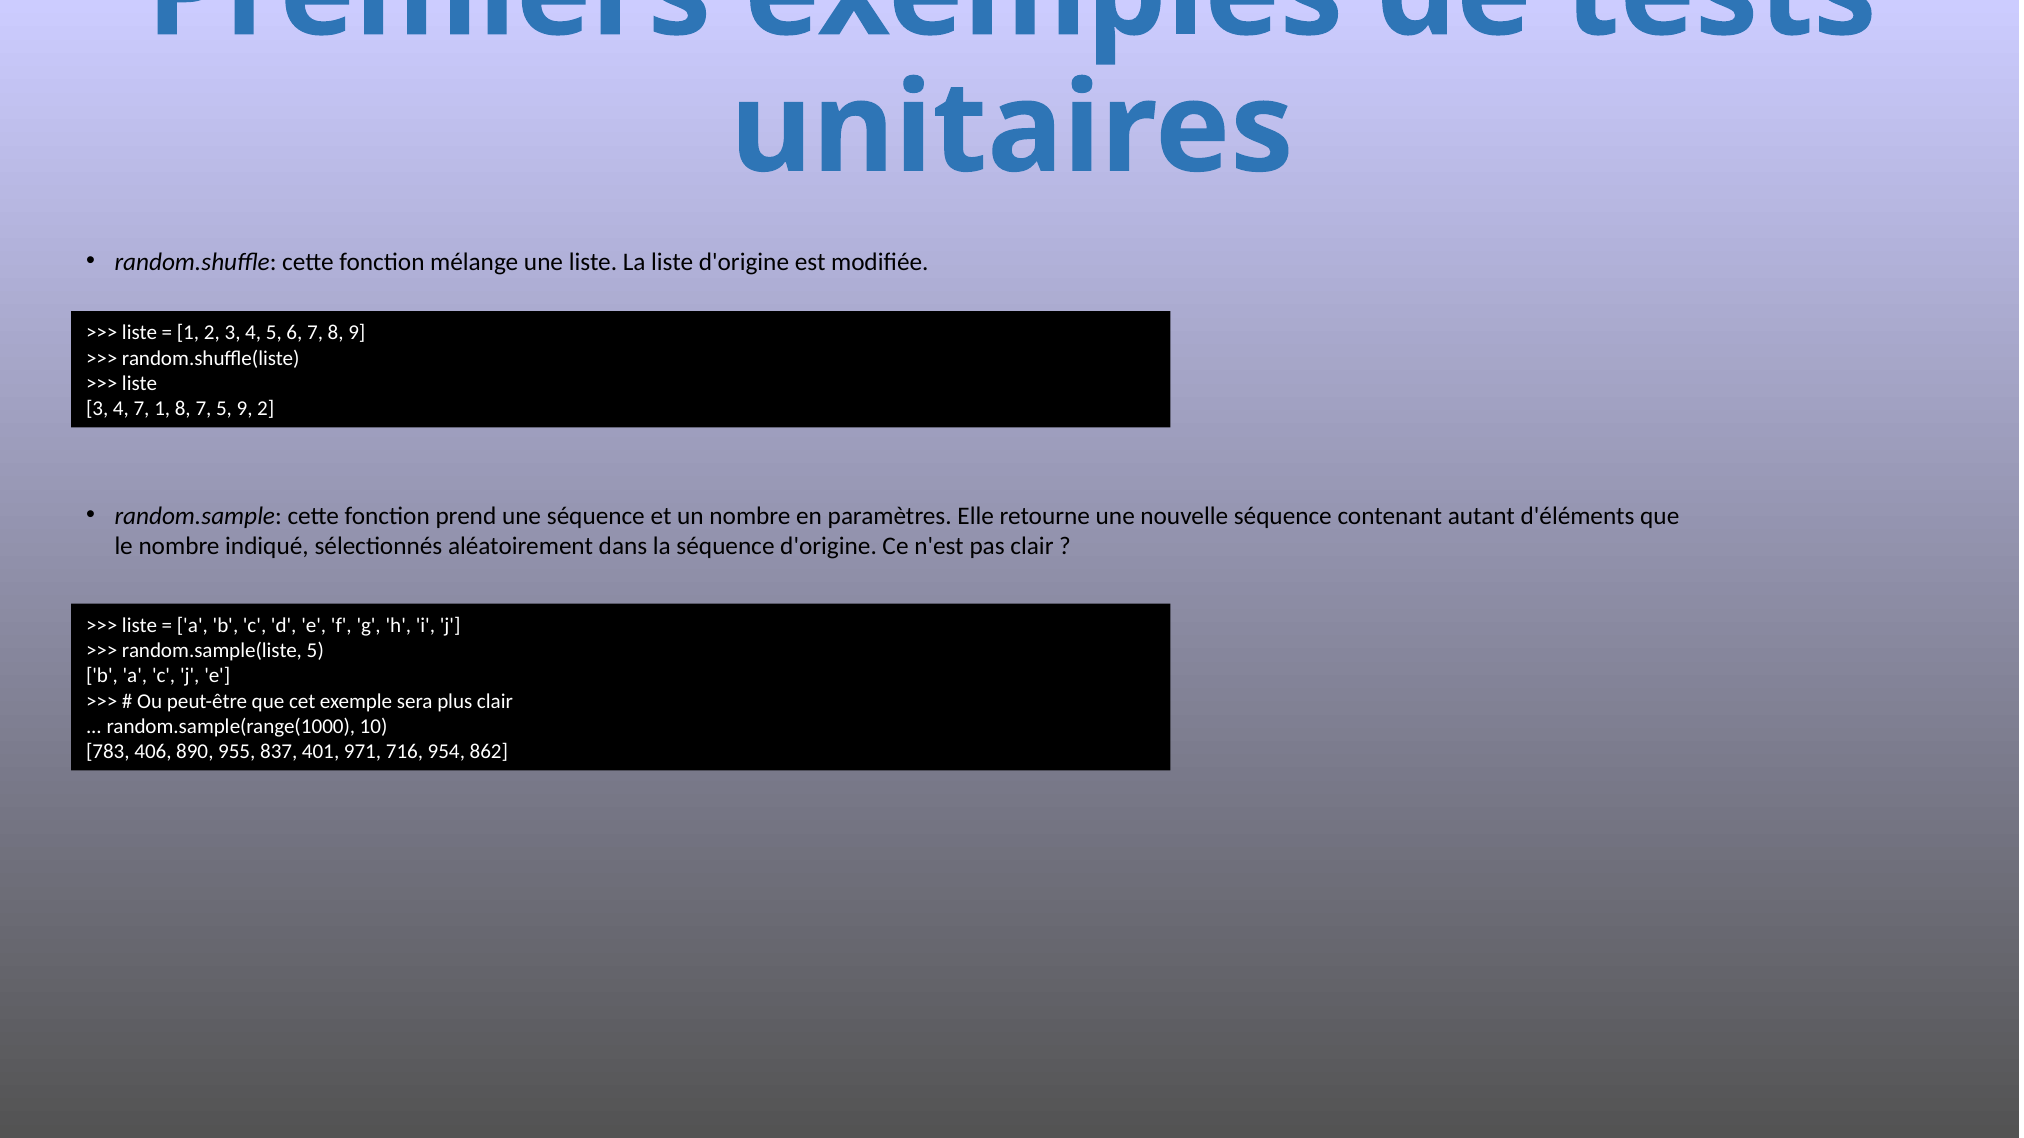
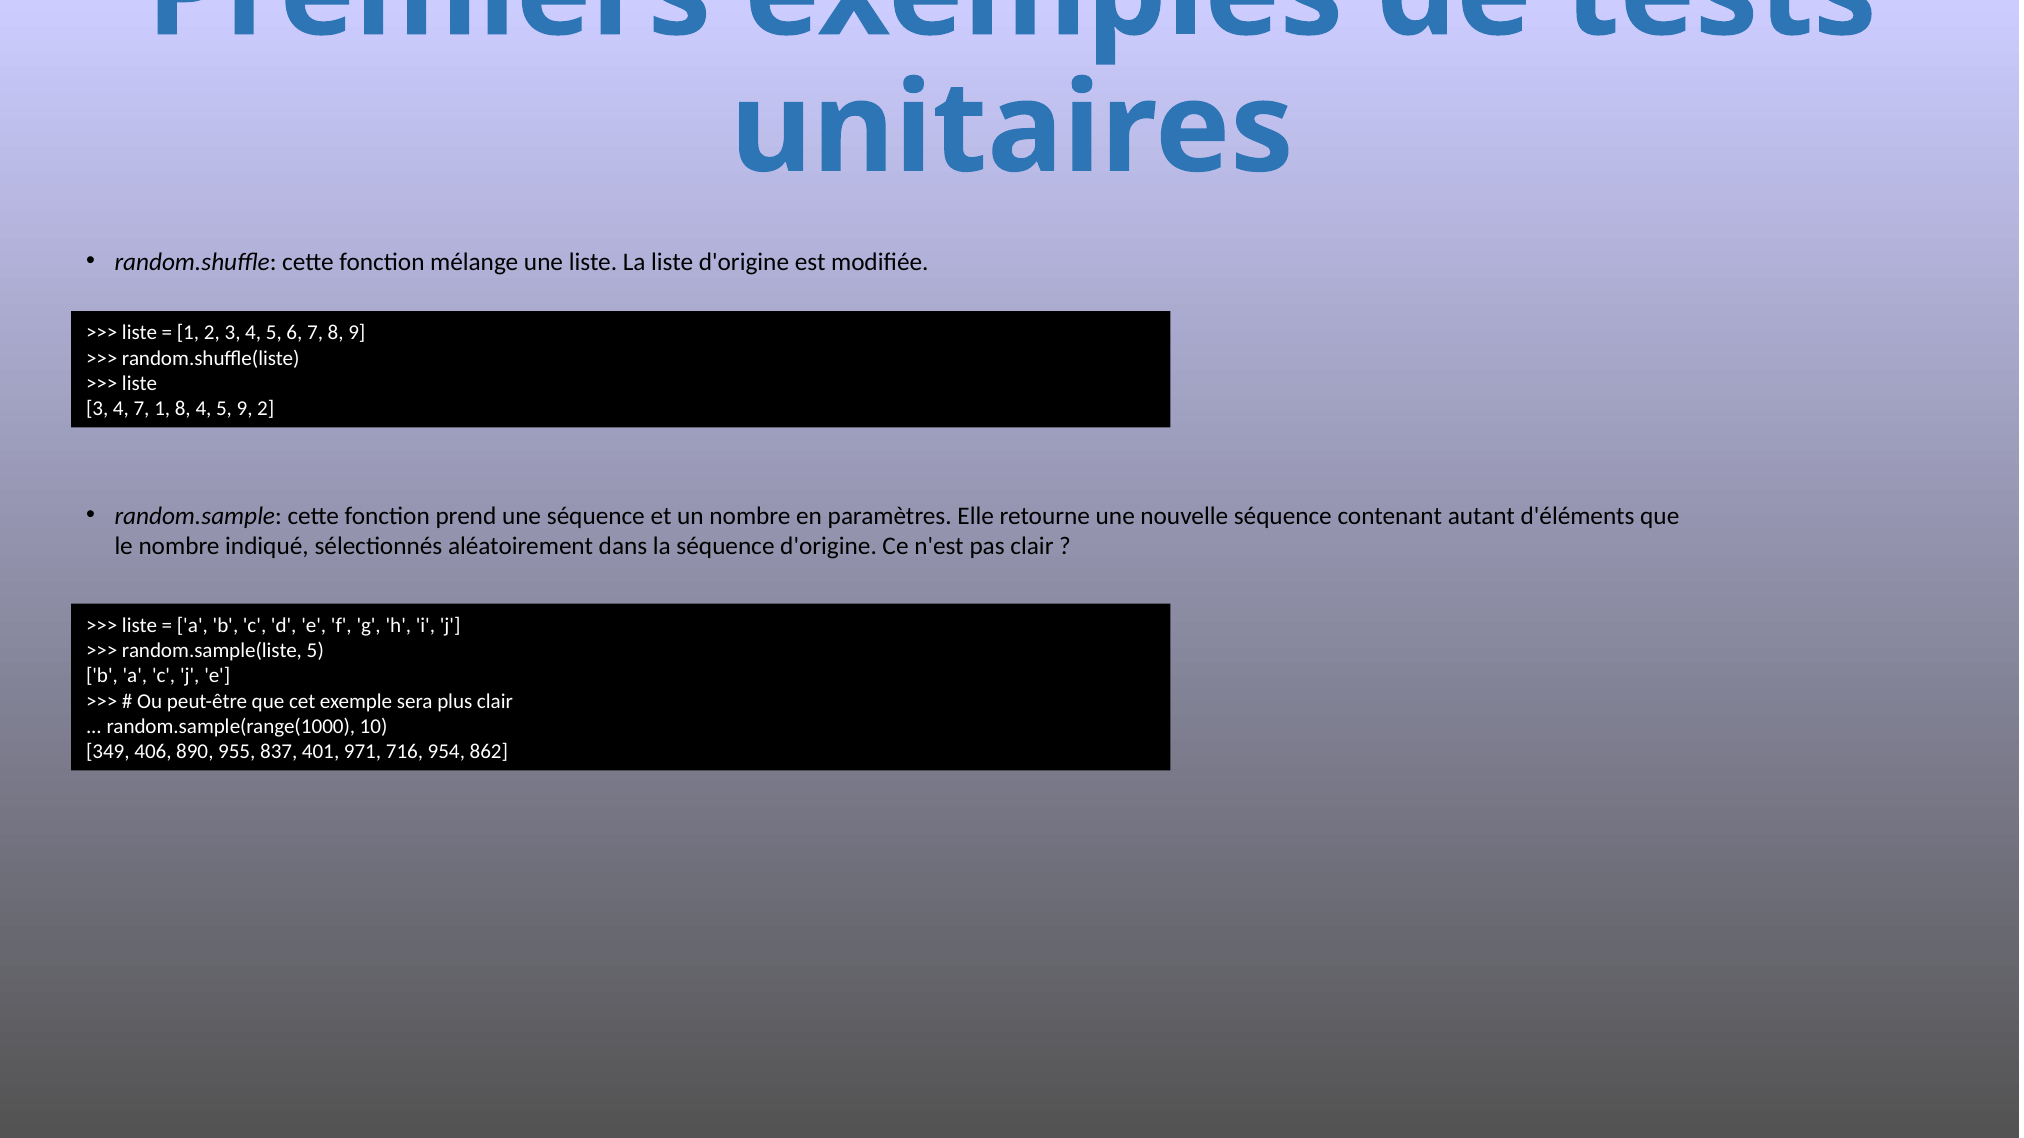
8 7: 7 -> 4 (203, 409)
783: 783 -> 349 (108, 752)
